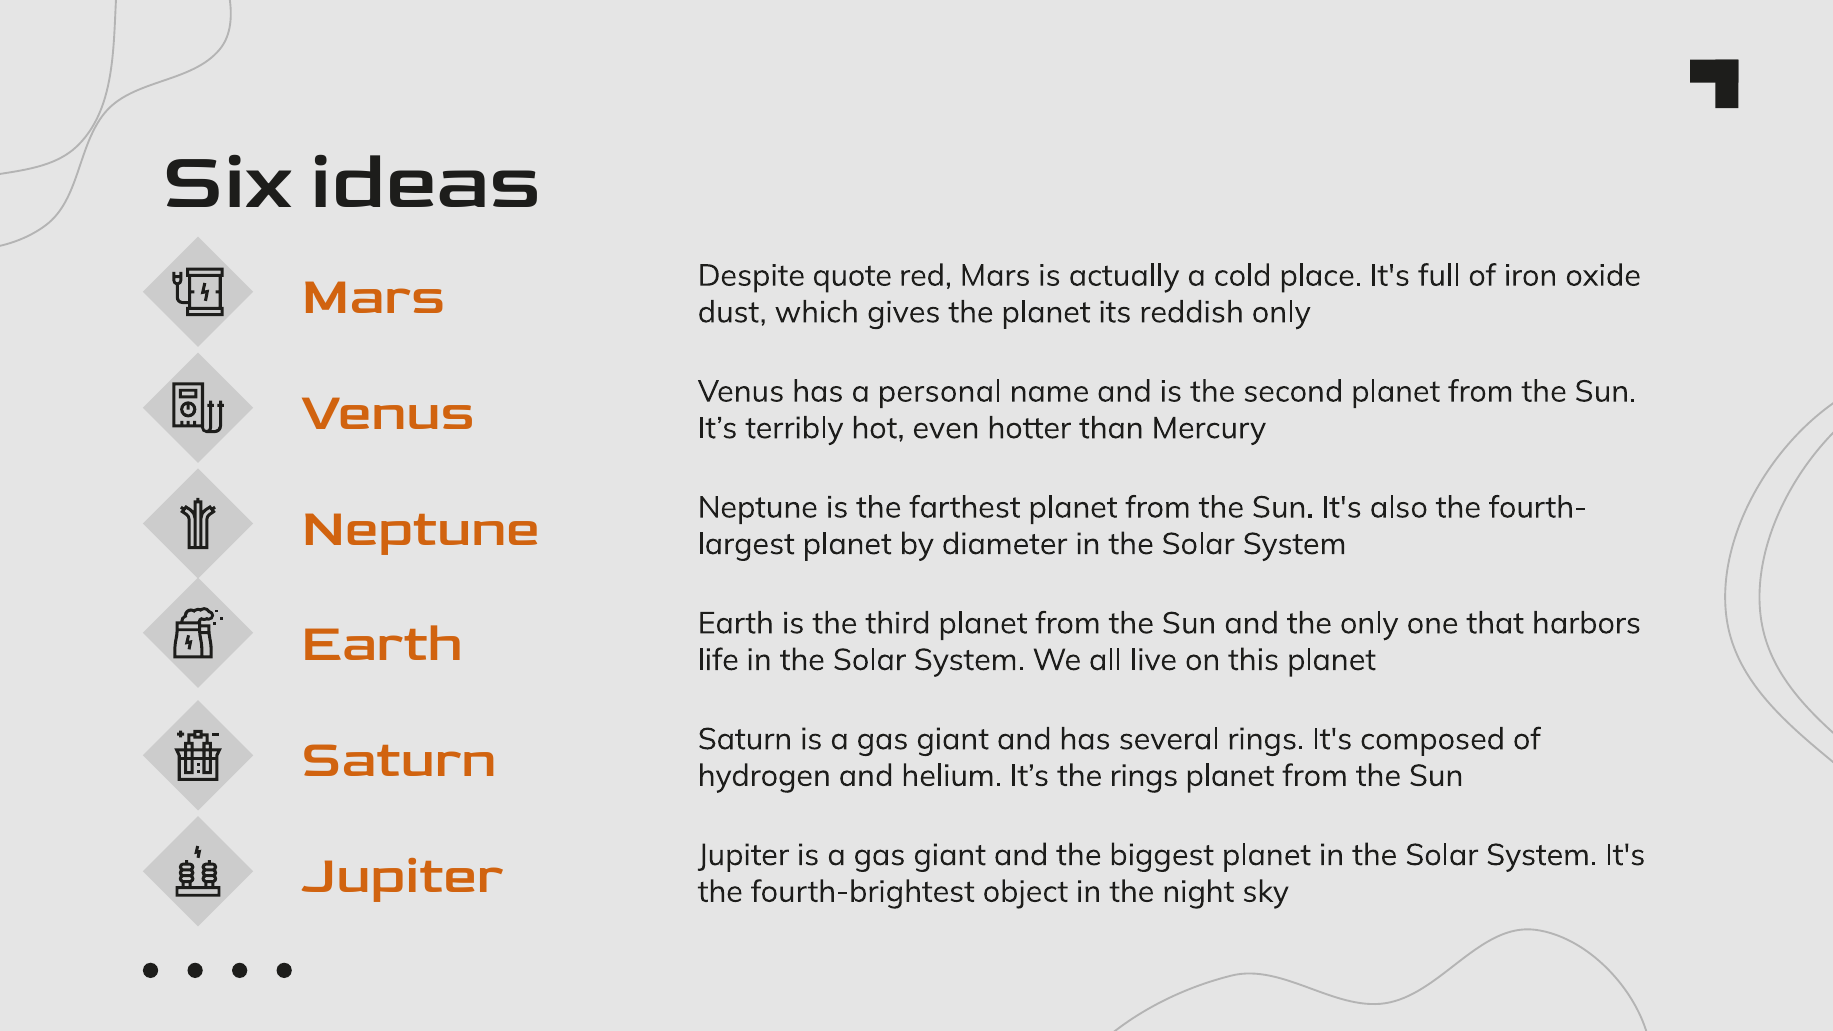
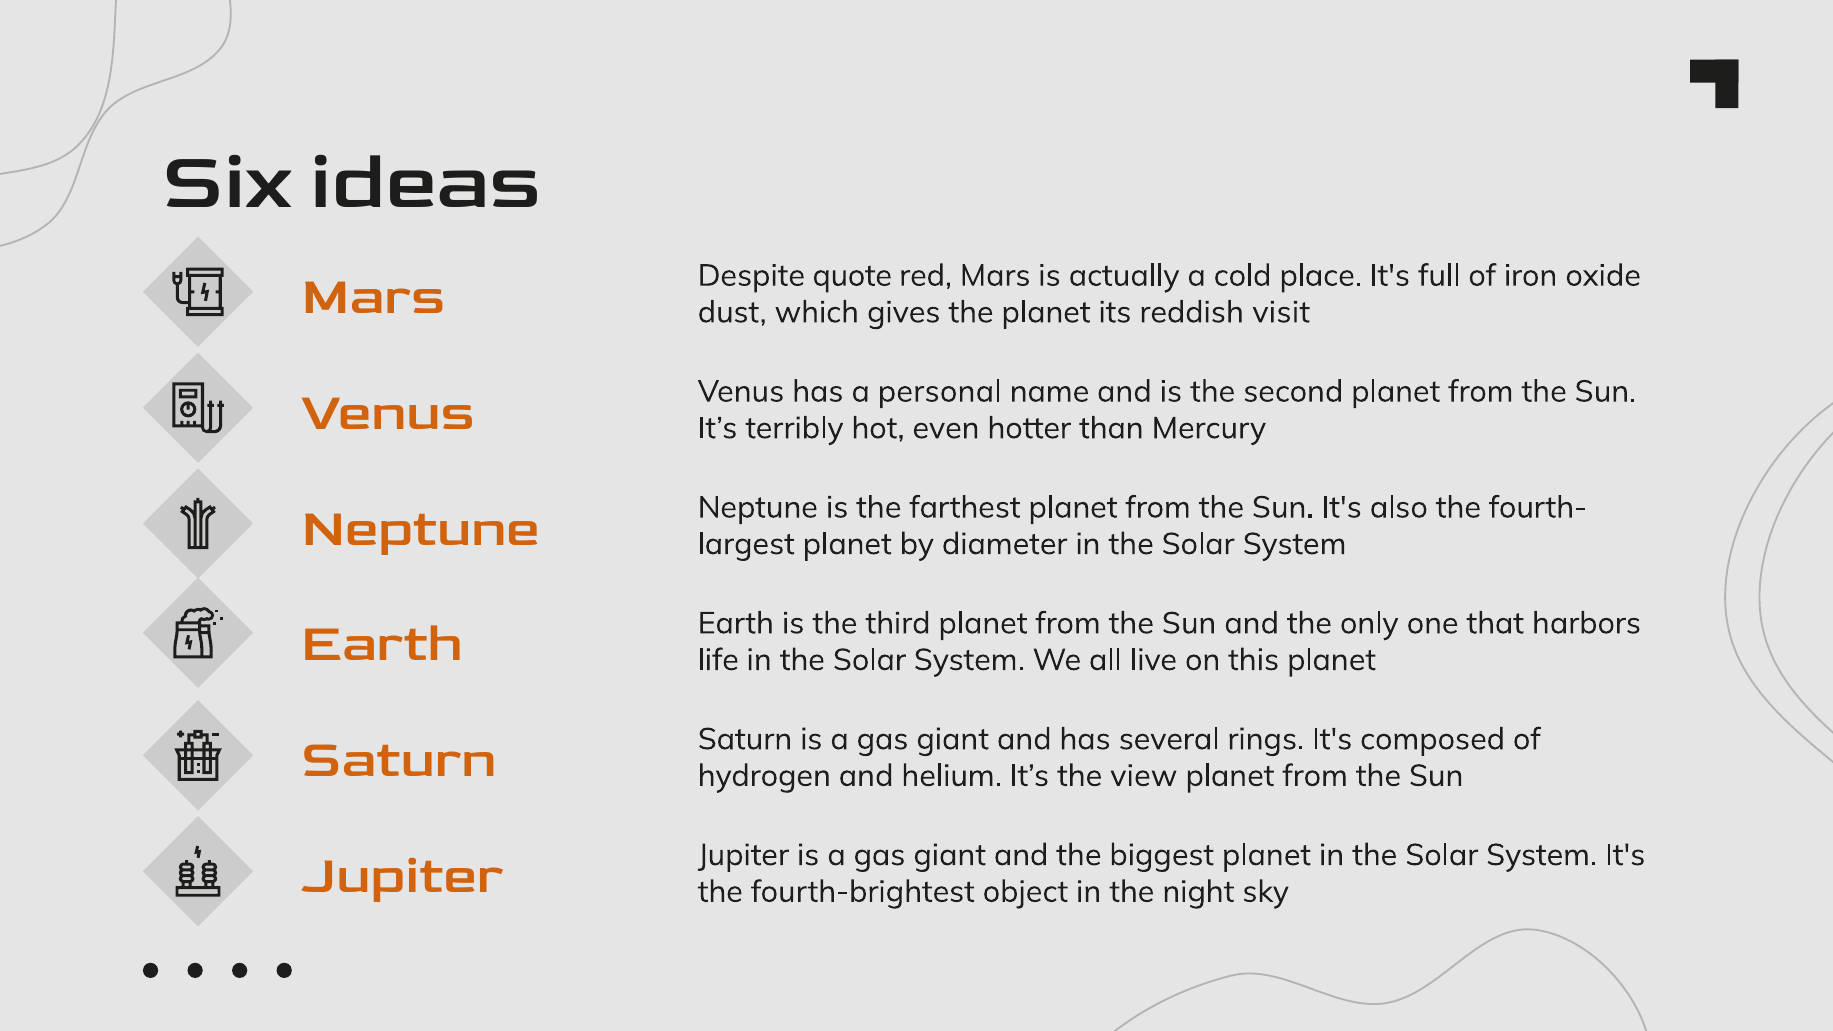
reddish only: only -> visit (1281, 312)
the rings: rings -> view (1144, 776)
